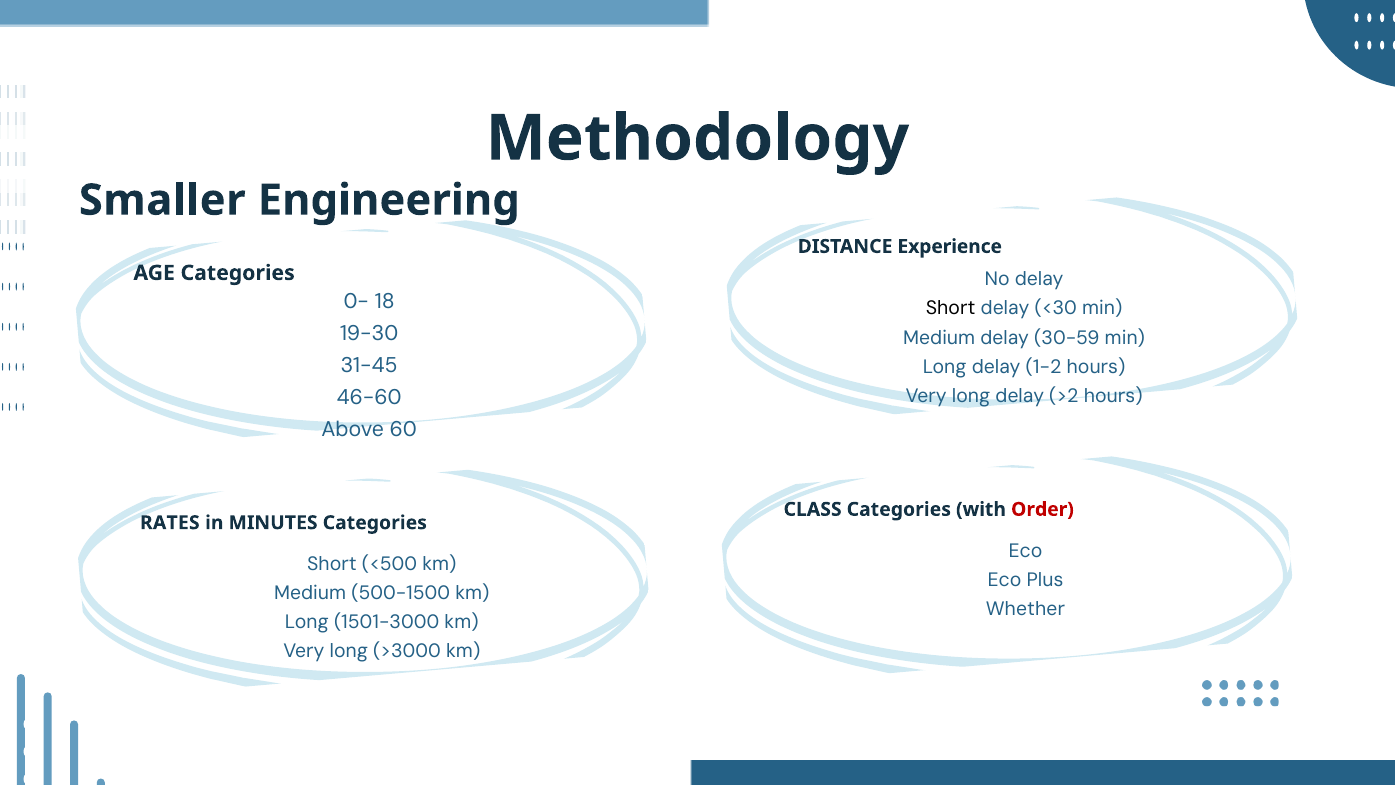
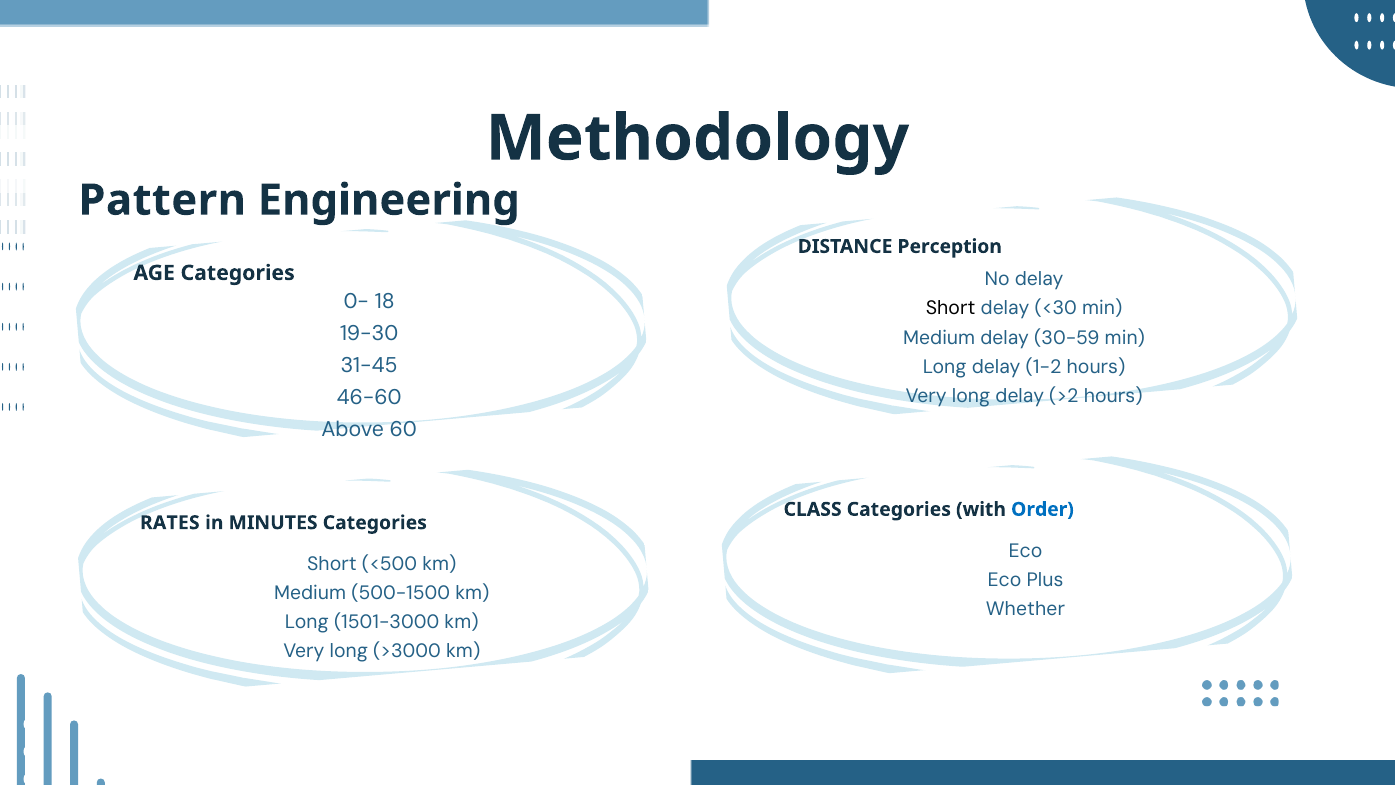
Smaller: Smaller -> Pattern (162, 200)
Experience: Experience -> Perception (950, 246)
Order colour: red -> blue (1042, 509)
